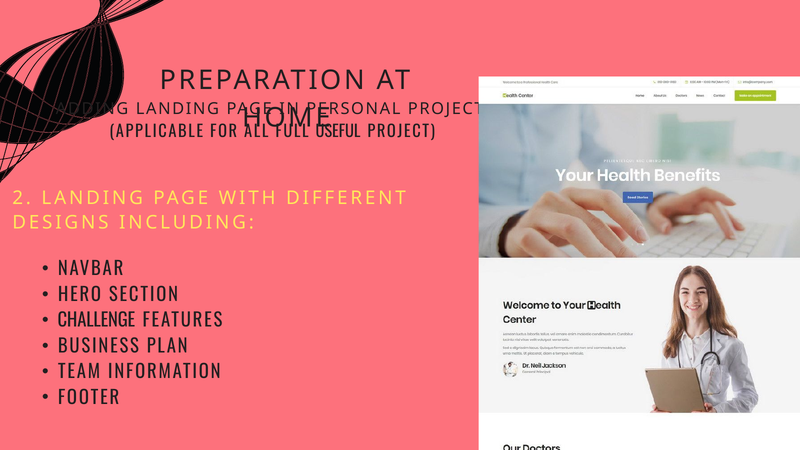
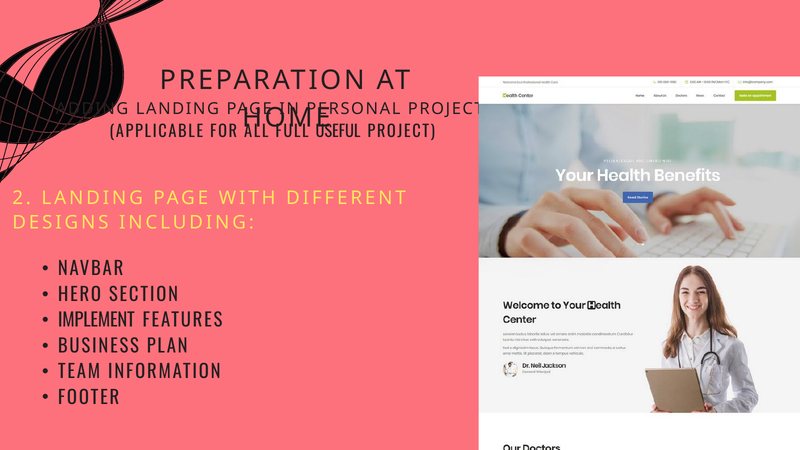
CHALLENGE: CHALLENGE -> IMPLEMENT (96, 321)
